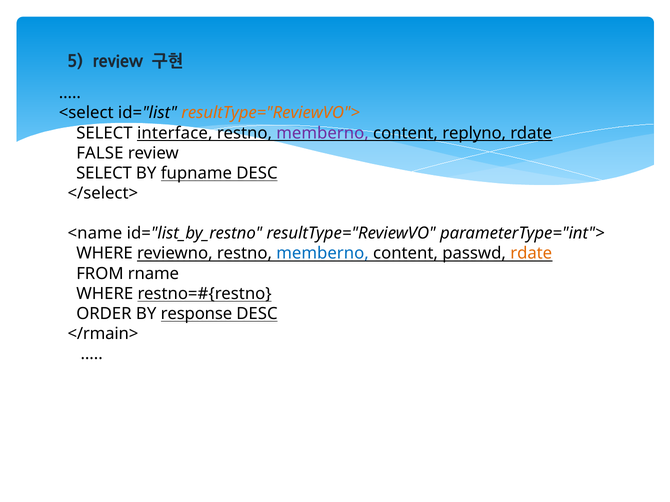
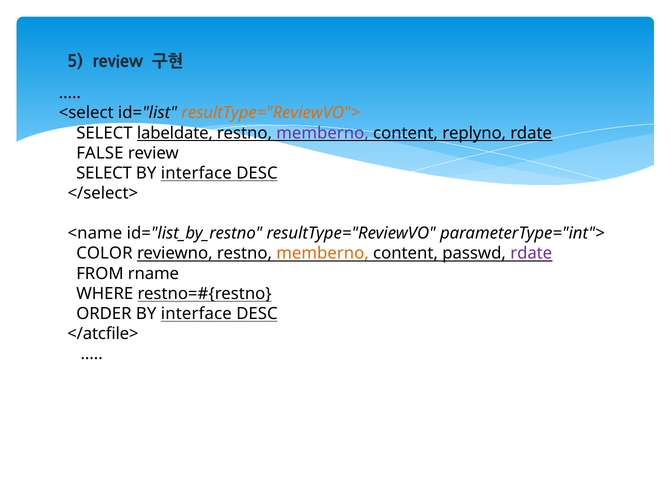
interface: interface -> labeldate (175, 133)
fupname: fupname -> interface (196, 173)
WHERE: WHERE -> COLOR (104, 254)
memberno colour: blue -> orange (323, 254)
rdate colour: orange -> purple (531, 254)
ORDER BY response: response -> interface (196, 314)
</rmain>: </rmain> -> </atcfile> (103, 334)
